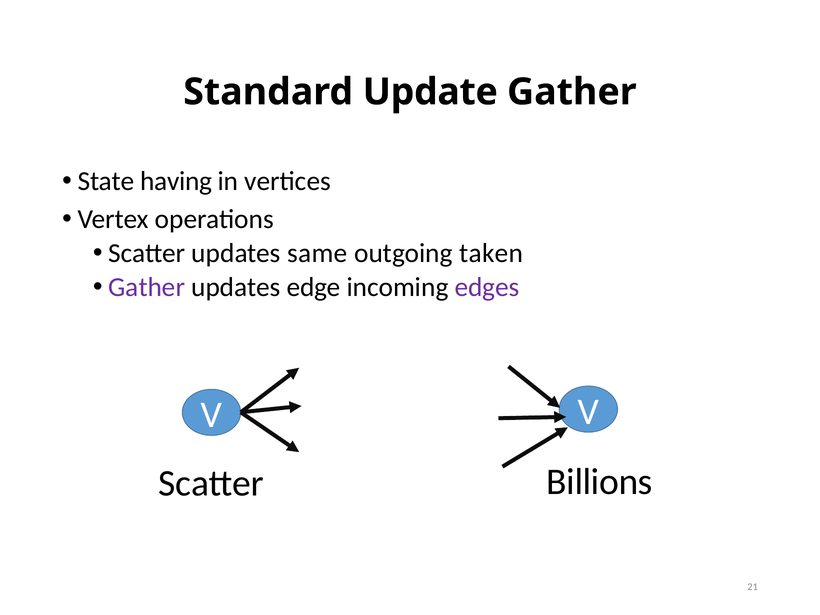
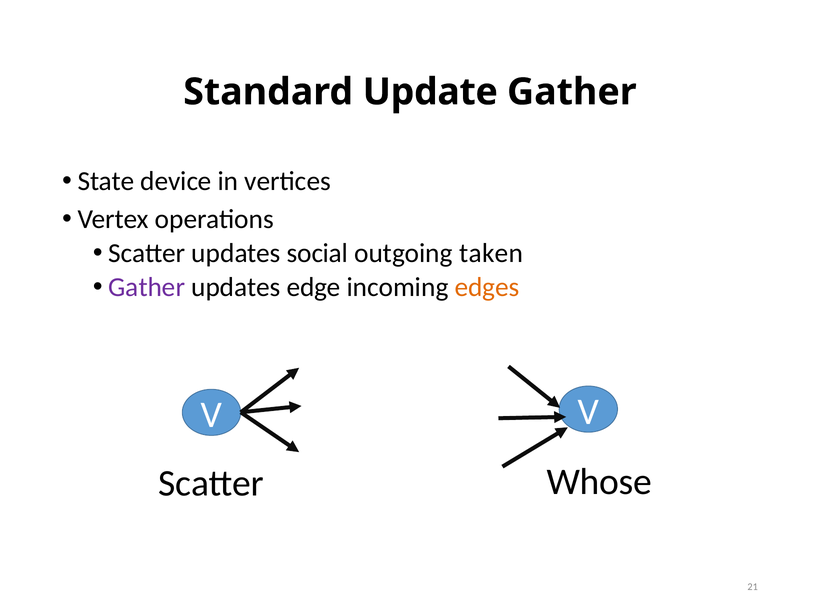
having: having -> device (176, 181)
same: same -> social (317, 253)
edges colour: purple -> orange (487, 287)
Billions: Billions -> Whose (599, 482)
